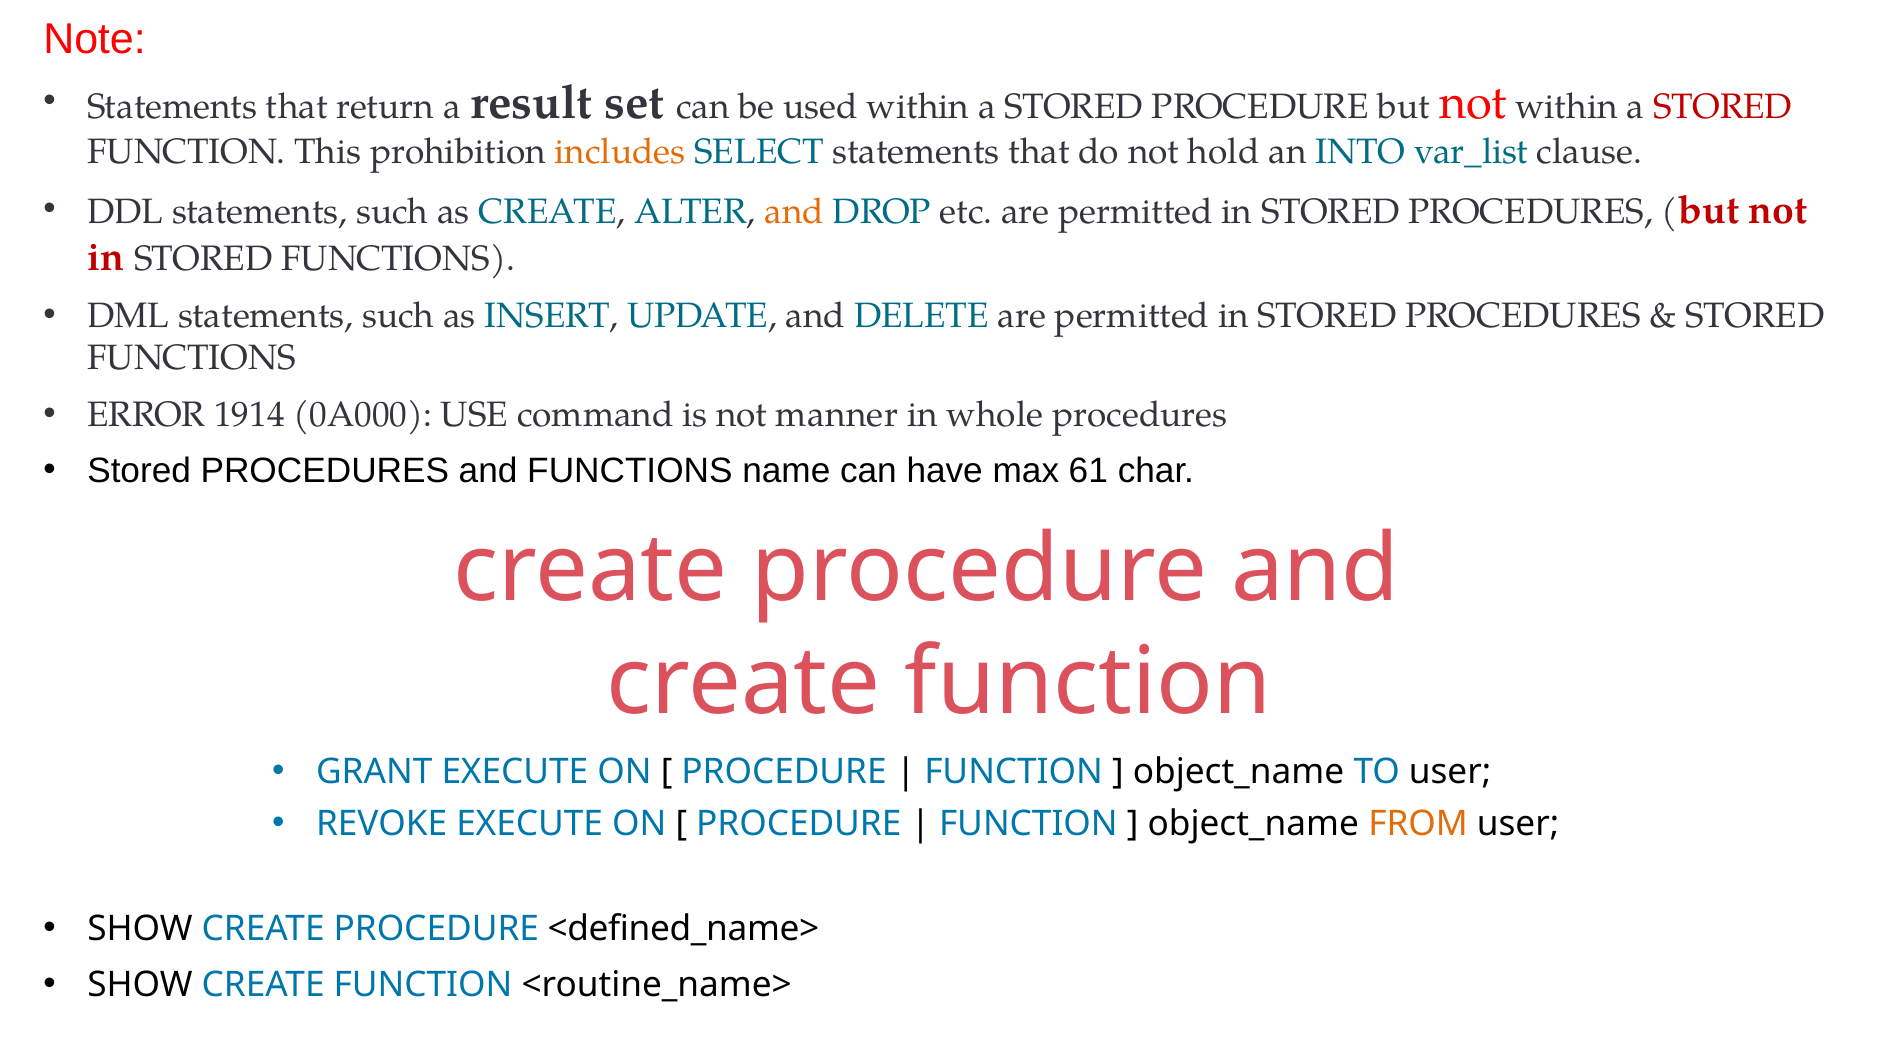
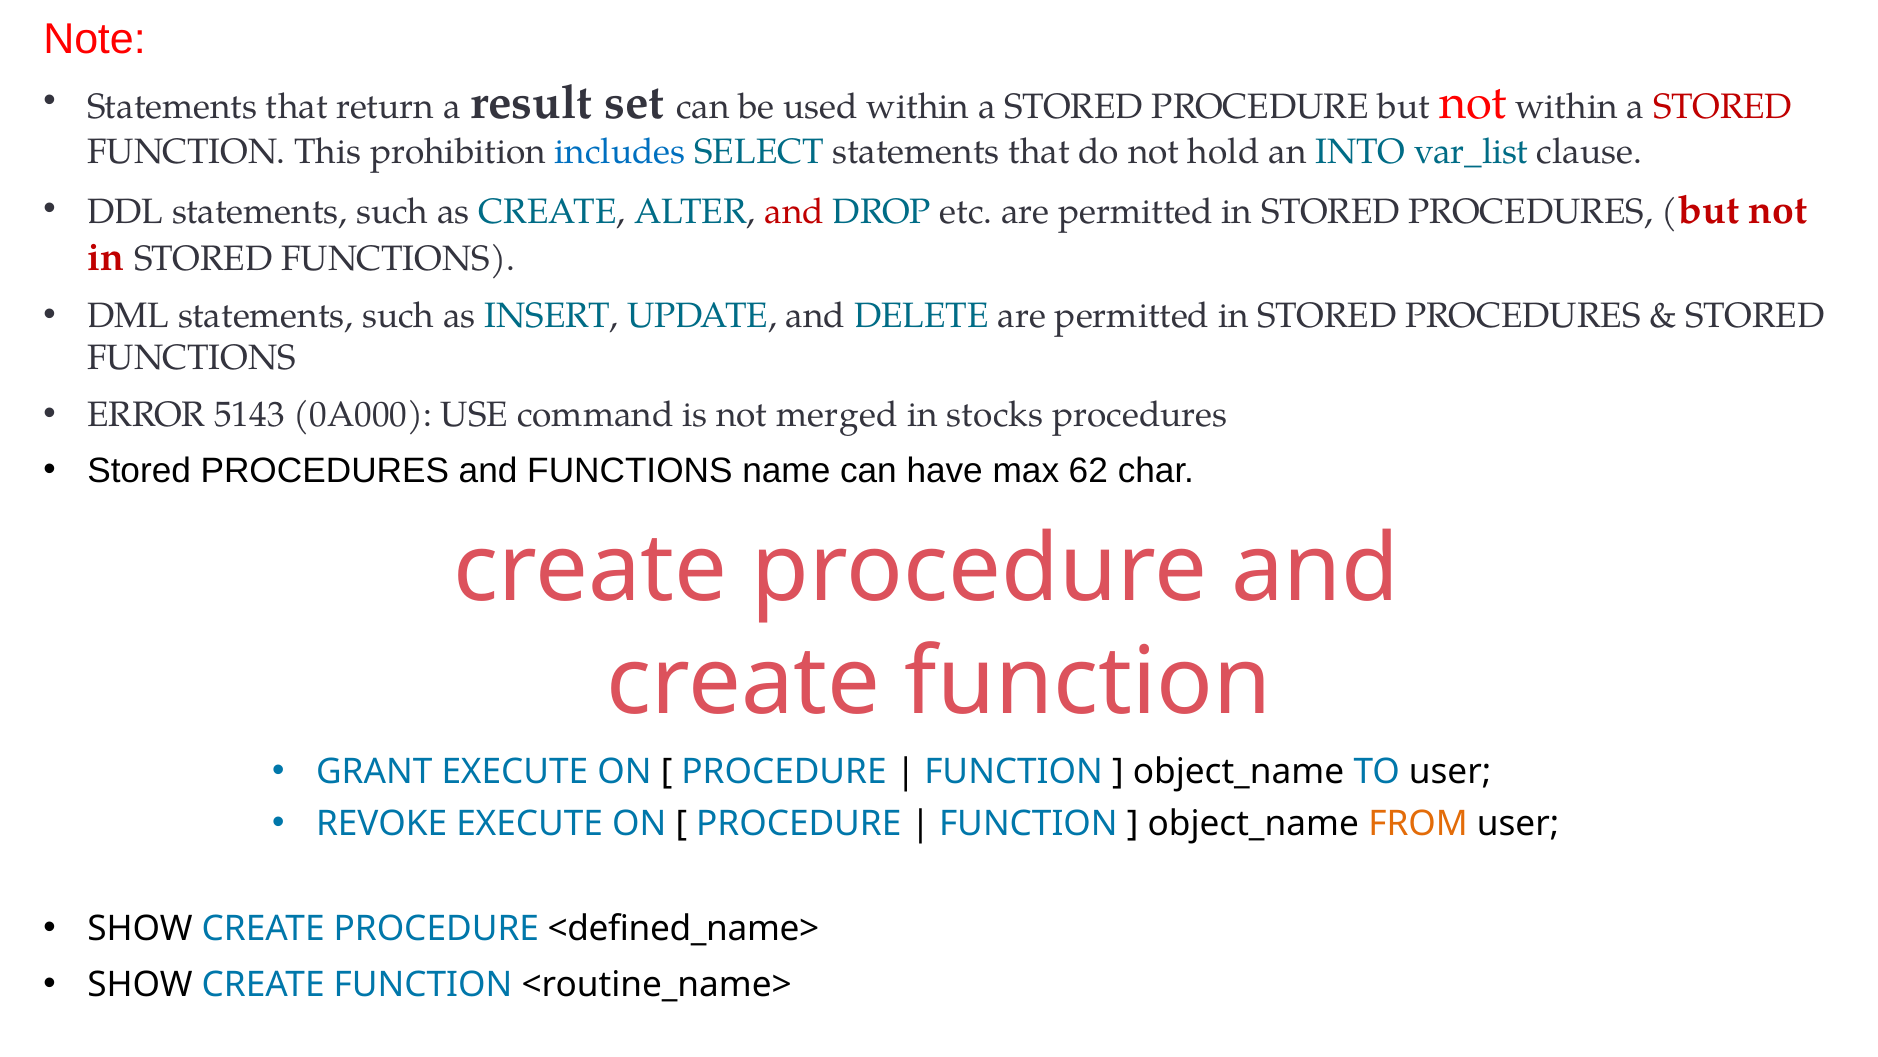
includes colour: orange -> blue (620, 151)
and colour: orange -> red (794, 212)
1914: 1914 -> 5143 (250, 414)
manner: manner -> merged (837, 414)
whole: whole -> stocks (995, 414)
61: 61 -> 62 (1088, 471)
